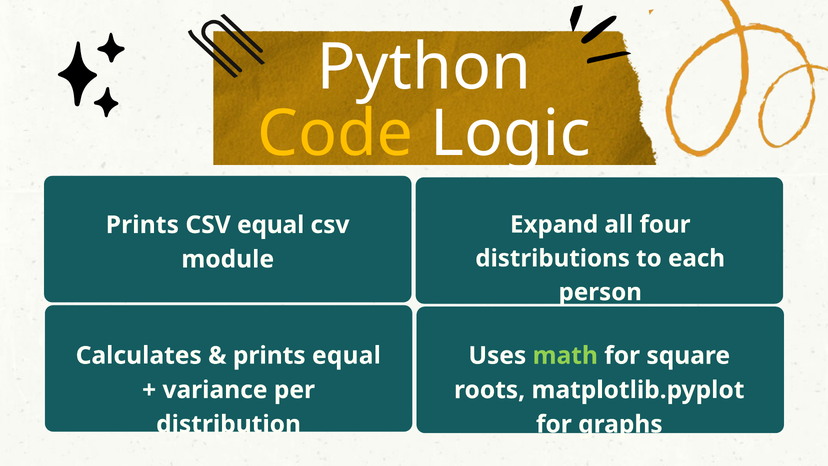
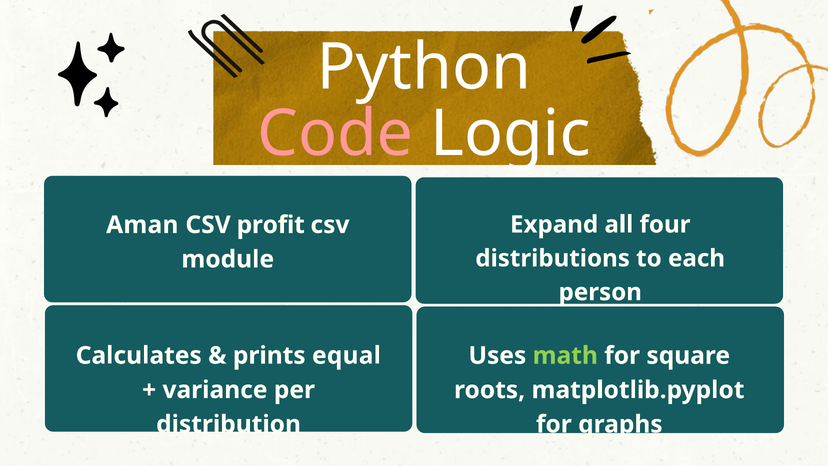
Code colour: yellow -> pink (335, 134)
Prints: Prints -> Aman (142, 225)
CSV equal: equal -> profit (271, 225)
